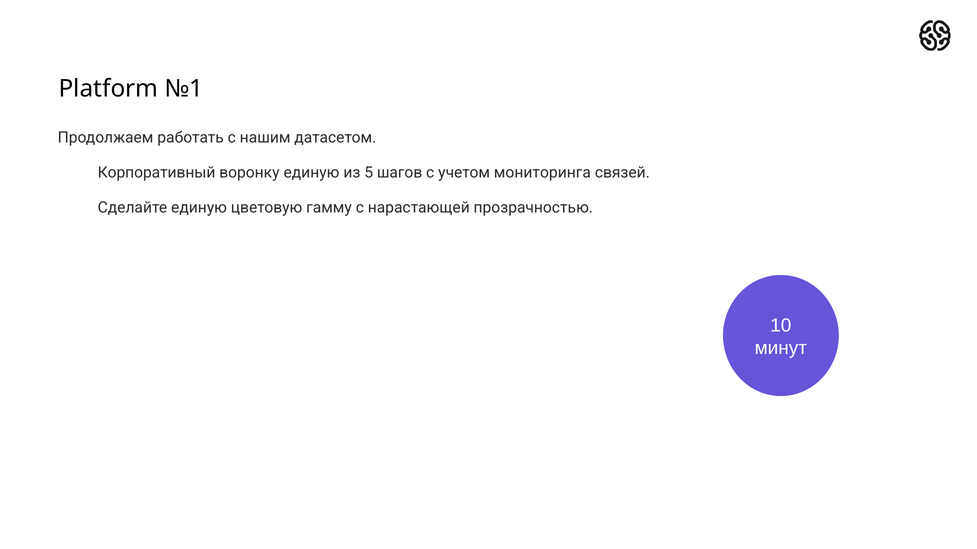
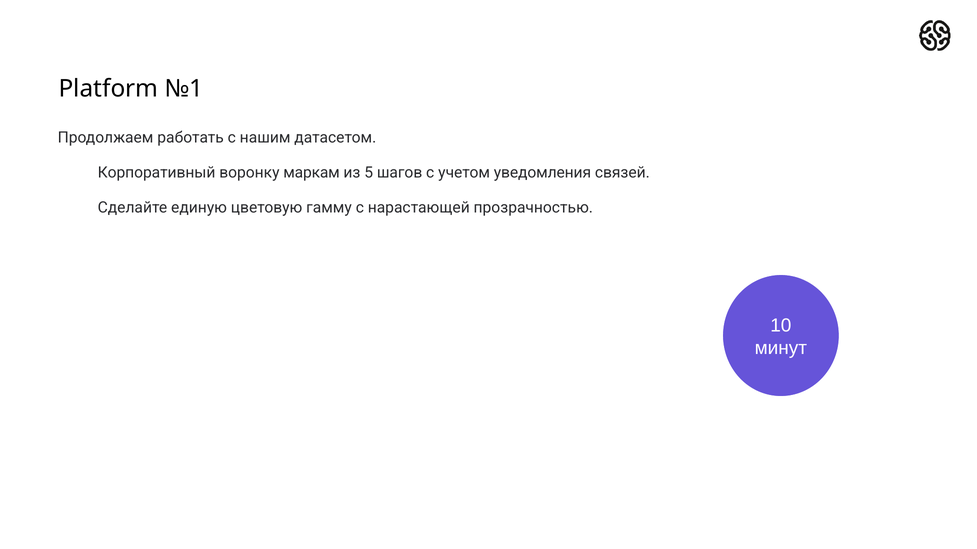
воронку единую: единую -> маркам (312, 173)
мониторинга: мониторинга -> уведомления (542, 173)
